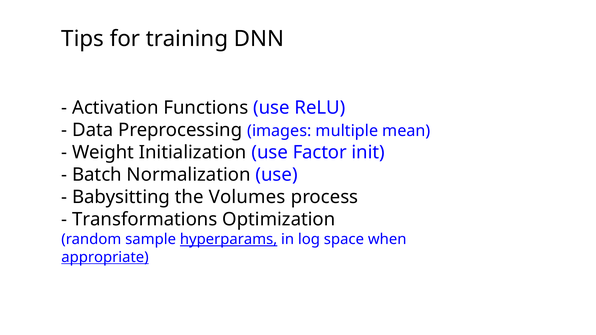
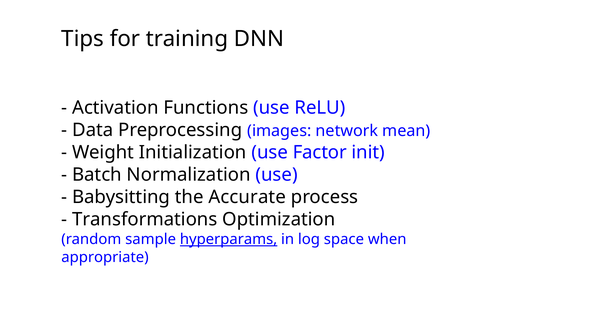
multiple: multiple -> network (347, 131)
Volumes: Volumes -> Accurate (247, 197)
appropriate underline: present -> none (105, 257)
